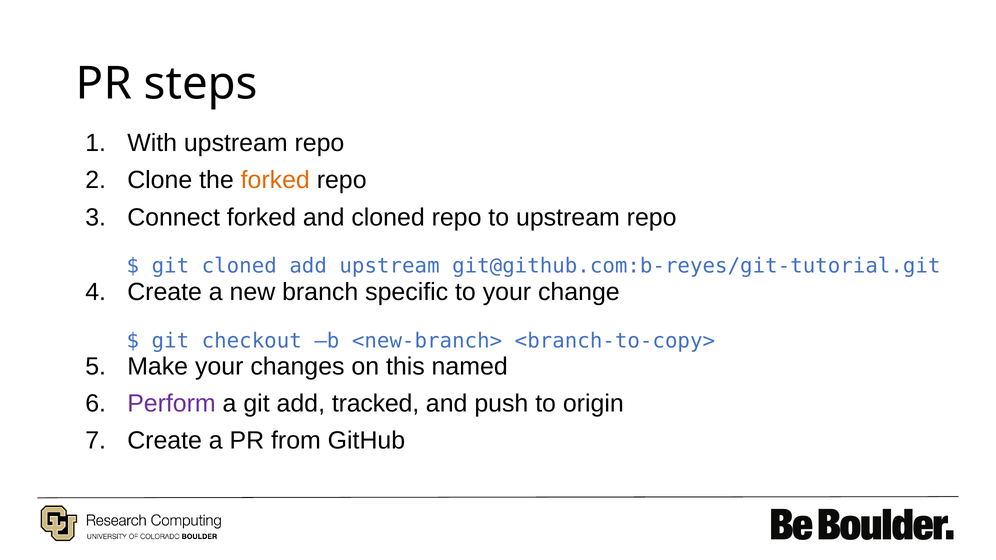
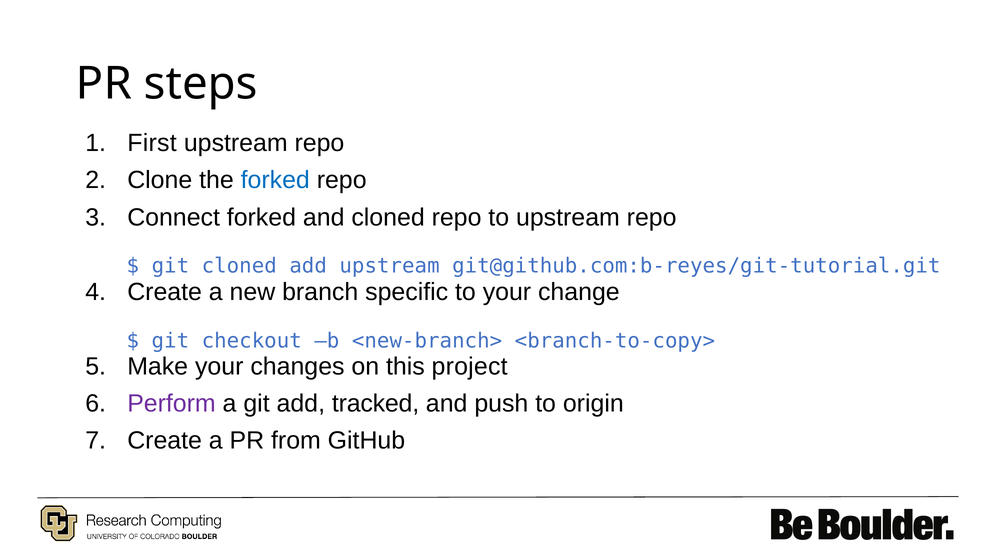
With: With -> First (152, 143)
forked colour: orange -> blue (275, 180)
named: named -> project (470, 366)
